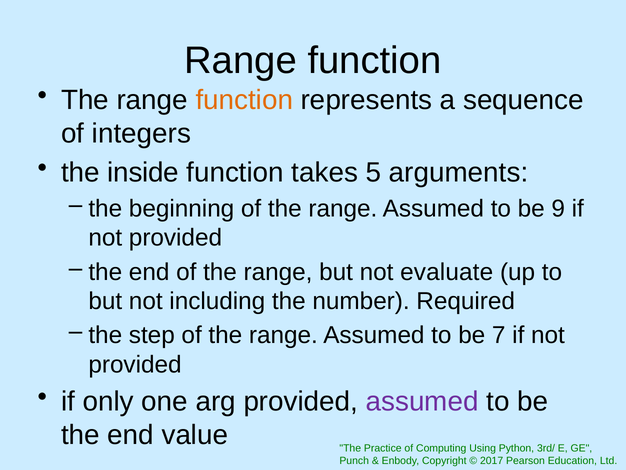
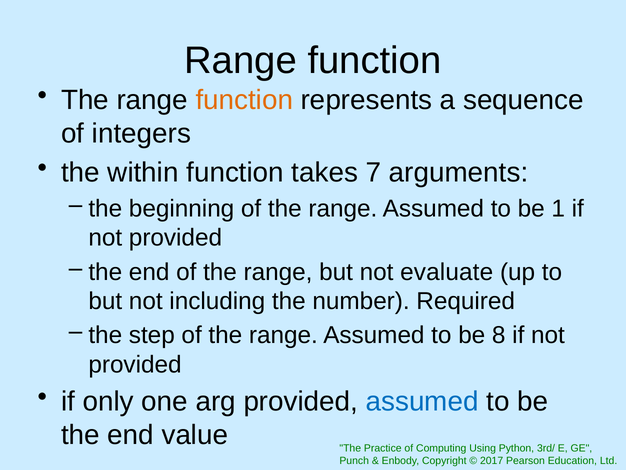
inside: inside -> within (143, 172)
5: 5 -> 7 (374, 172)
9: 9 -> 1 (558, 208)
7: 7 -> 8 (499, 335)
assumed colour: purple -> blue (422, 401)
